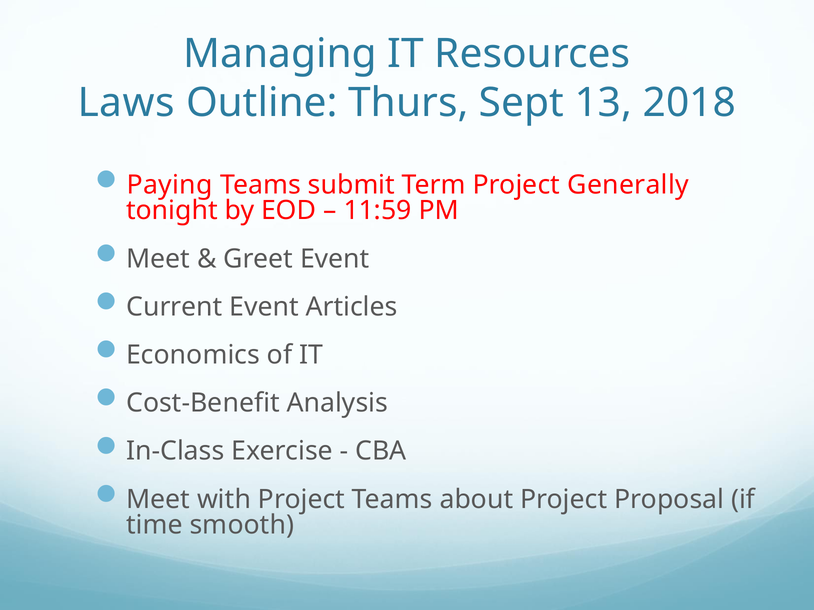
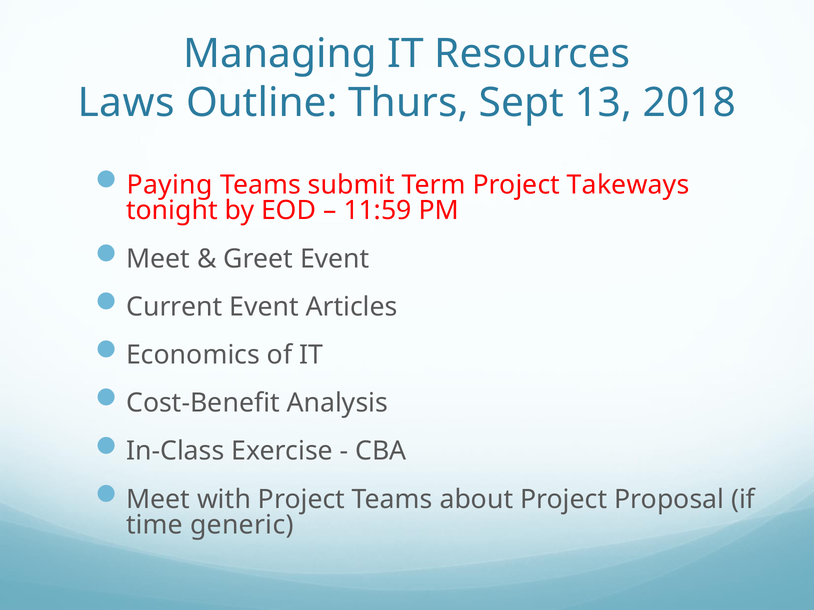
Generally: Generally -> Takeways (628, 185)
smooth: smooth -> generic (242, 525)
